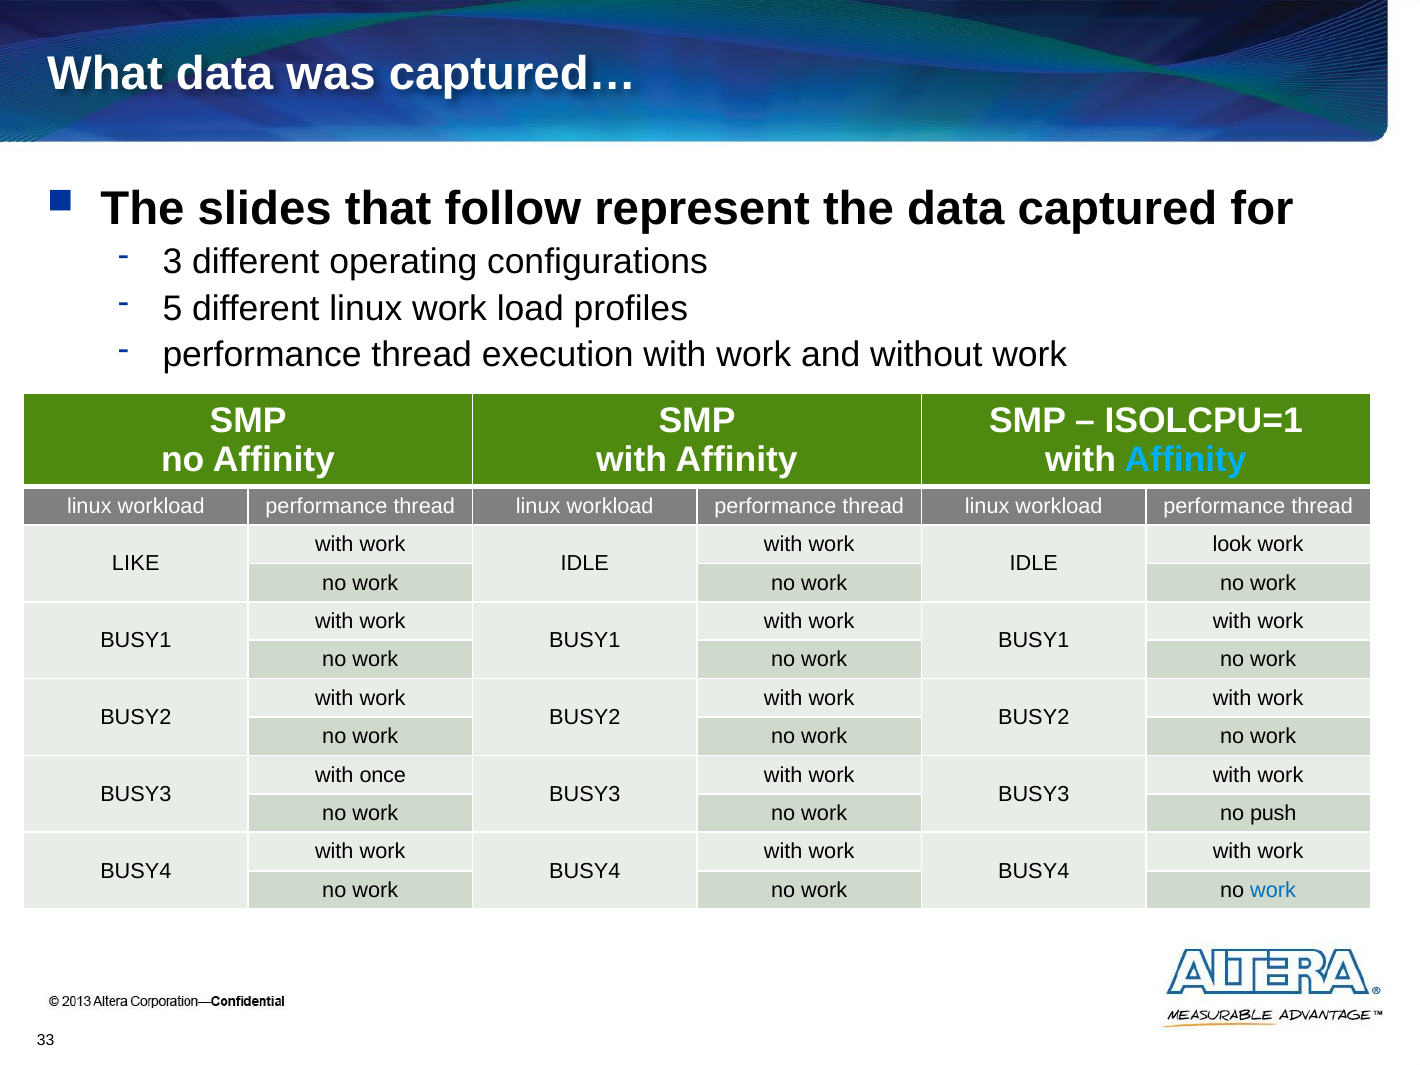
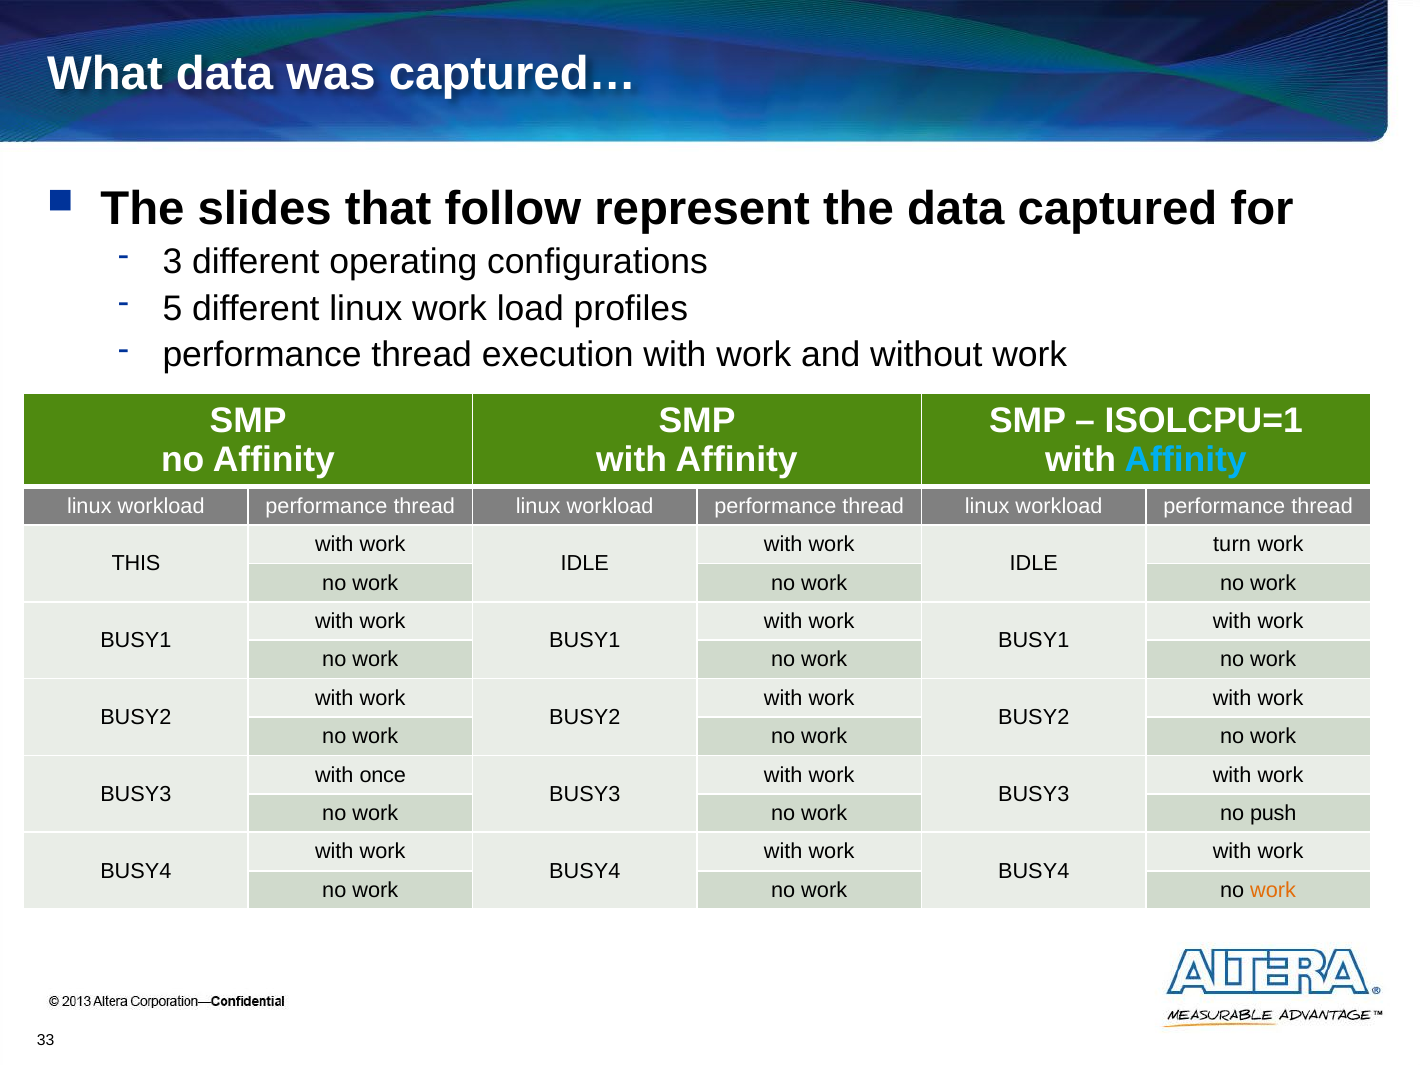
look: look -> turn (1232, 545)
LIKE: LIKE -> THIS (136, 564)
work colour: blue -> orange (1273, 890)
